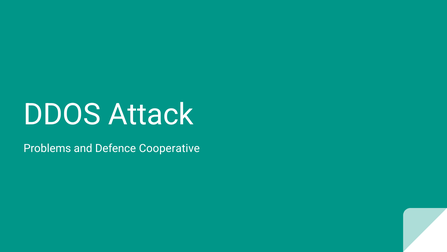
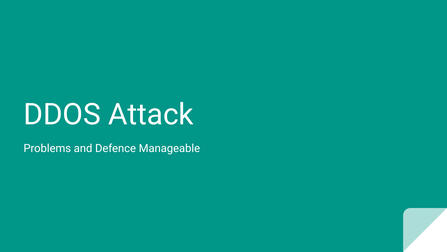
Cooperative: Cooperative -> Manageable (169, 148)
